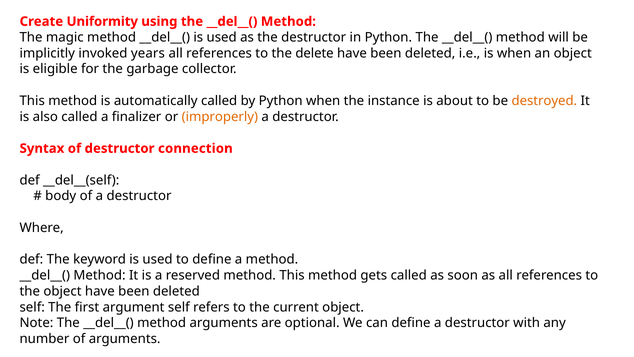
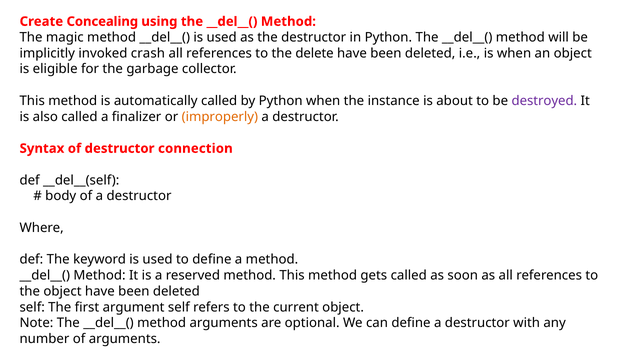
Uniformity: Uniformity -> Concealing (102, 21)
years: years -> crash (148, 53)
destroyed colour: orange -> purple (544, 101)
